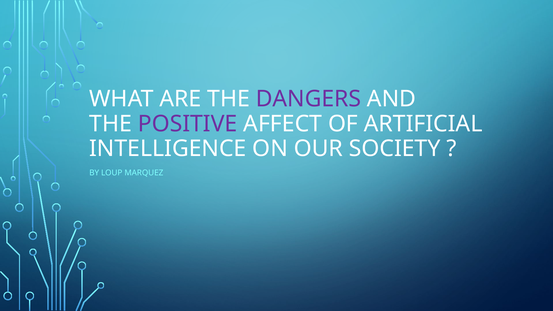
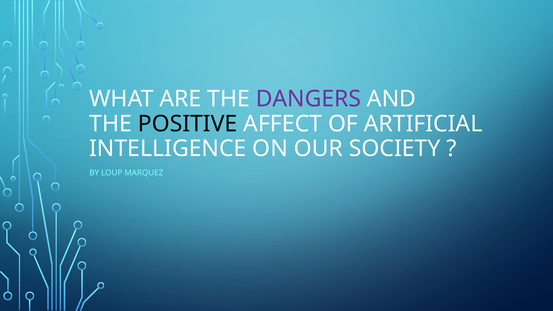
POSITIVE colour: purple -> black (188, 124)
